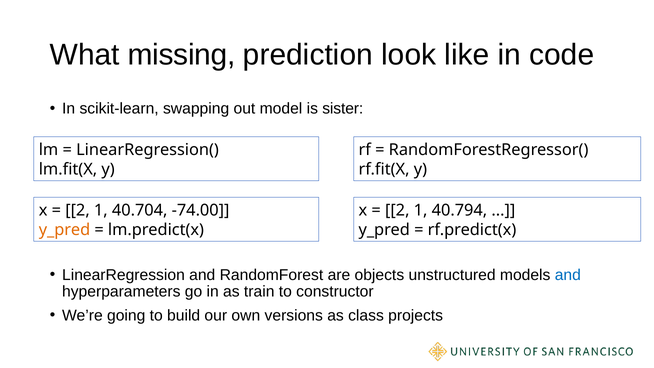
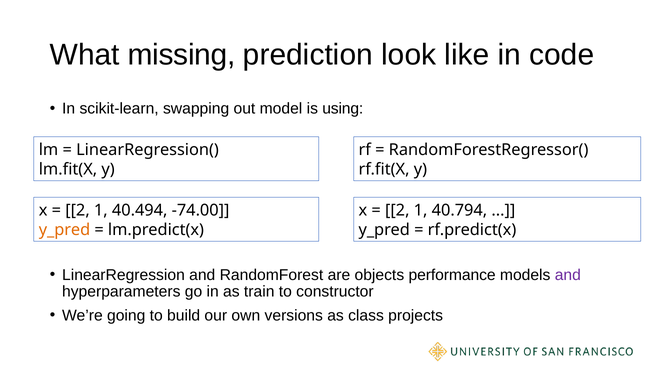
sister: sister -> using (343, 109)
40.704: 40.704 -> 40.494 (140, 210)
unstructured: unstructured -> performance (452, 275)
and colour: blue -> purple (568, 275)
